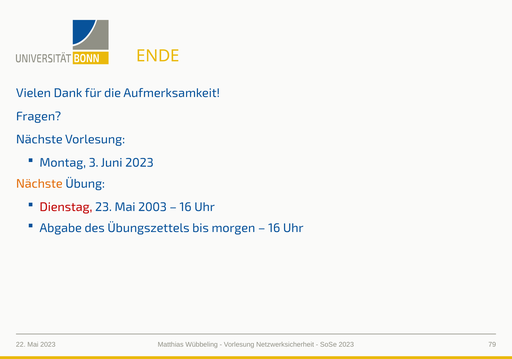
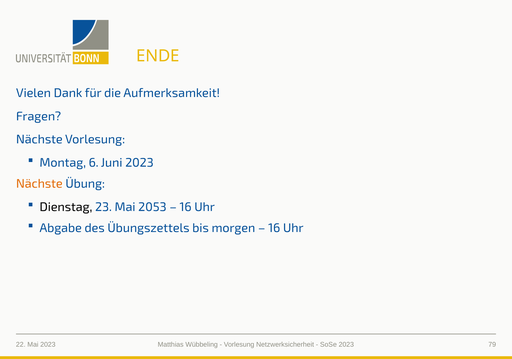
3: 3 -> 6 (94, 163)
Dienstag colour: red -> black (66, 207)
2003: 2003 -> 2053 (152, 207)
